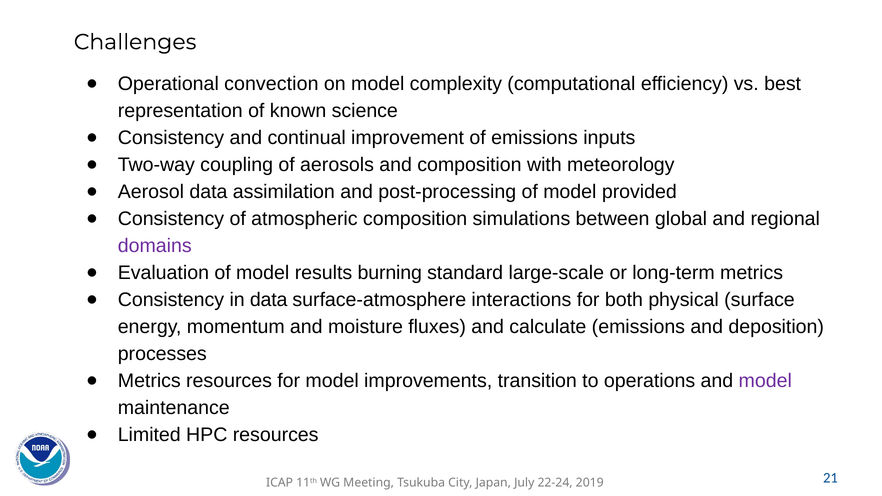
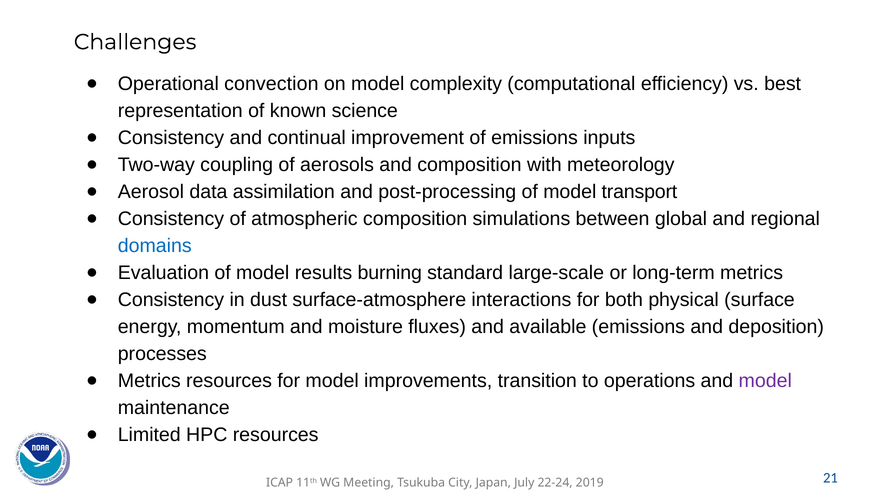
provided: provided -> transport (639, 192)
domains colour: purple -> blue (155, 246)
in data: data -> dust (269, 300)
calculate: calculate -> available (548, 327)
